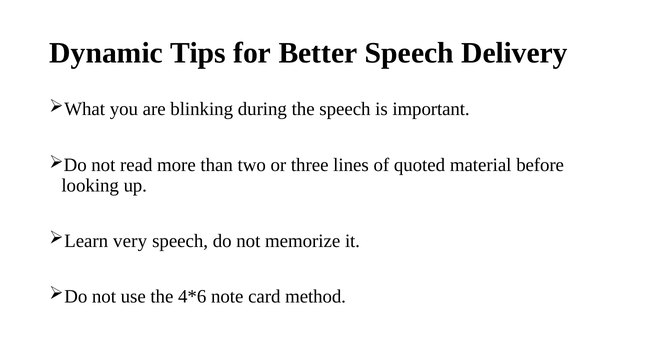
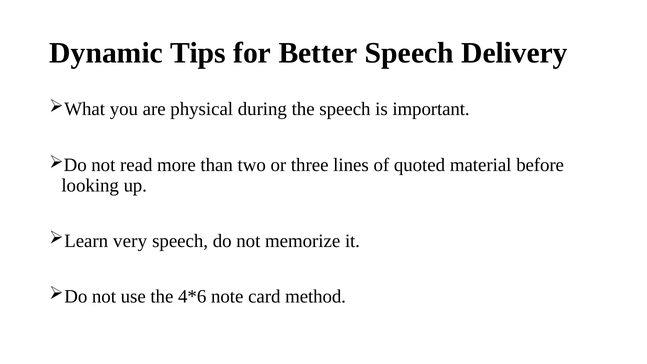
blinking: blinking -> physical (202, 109)
